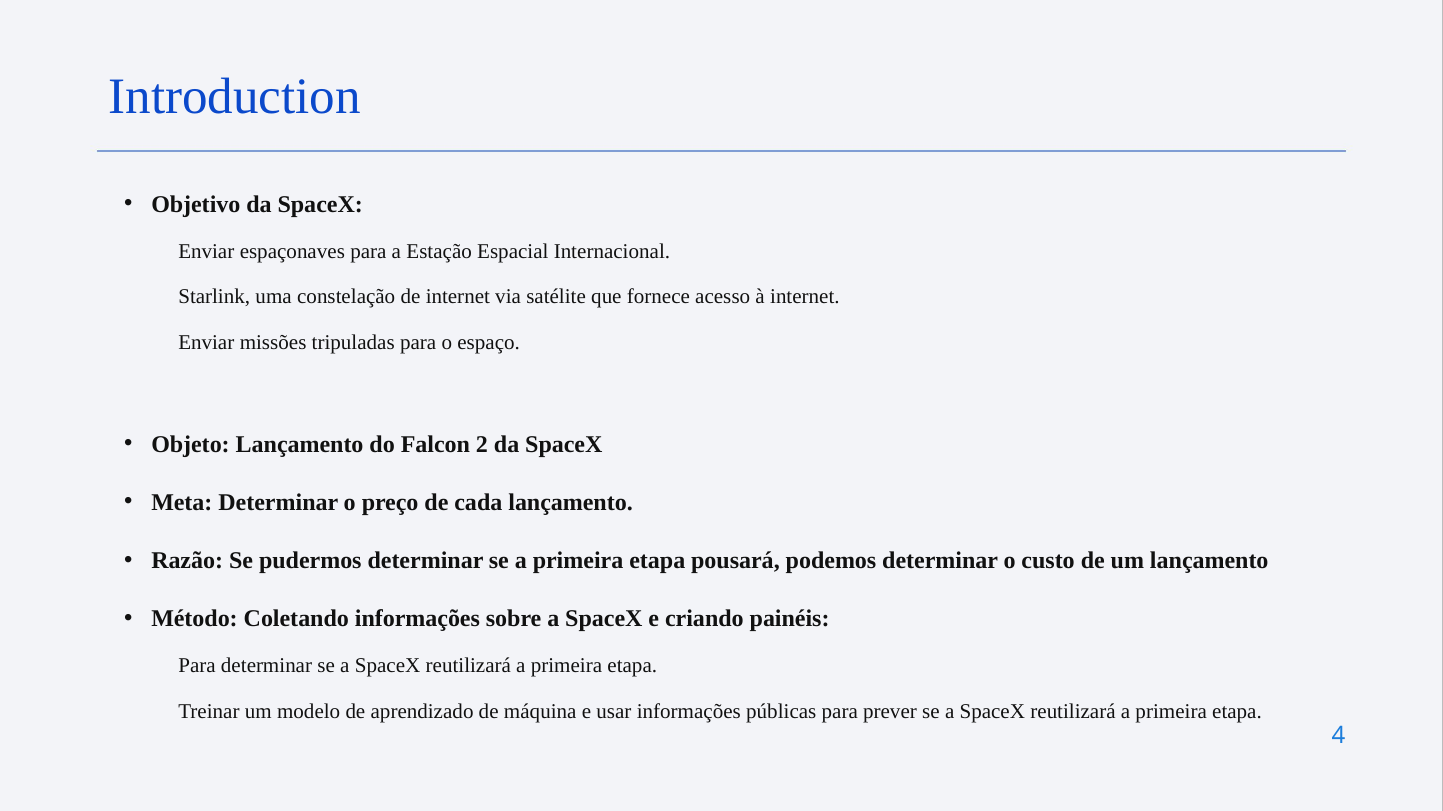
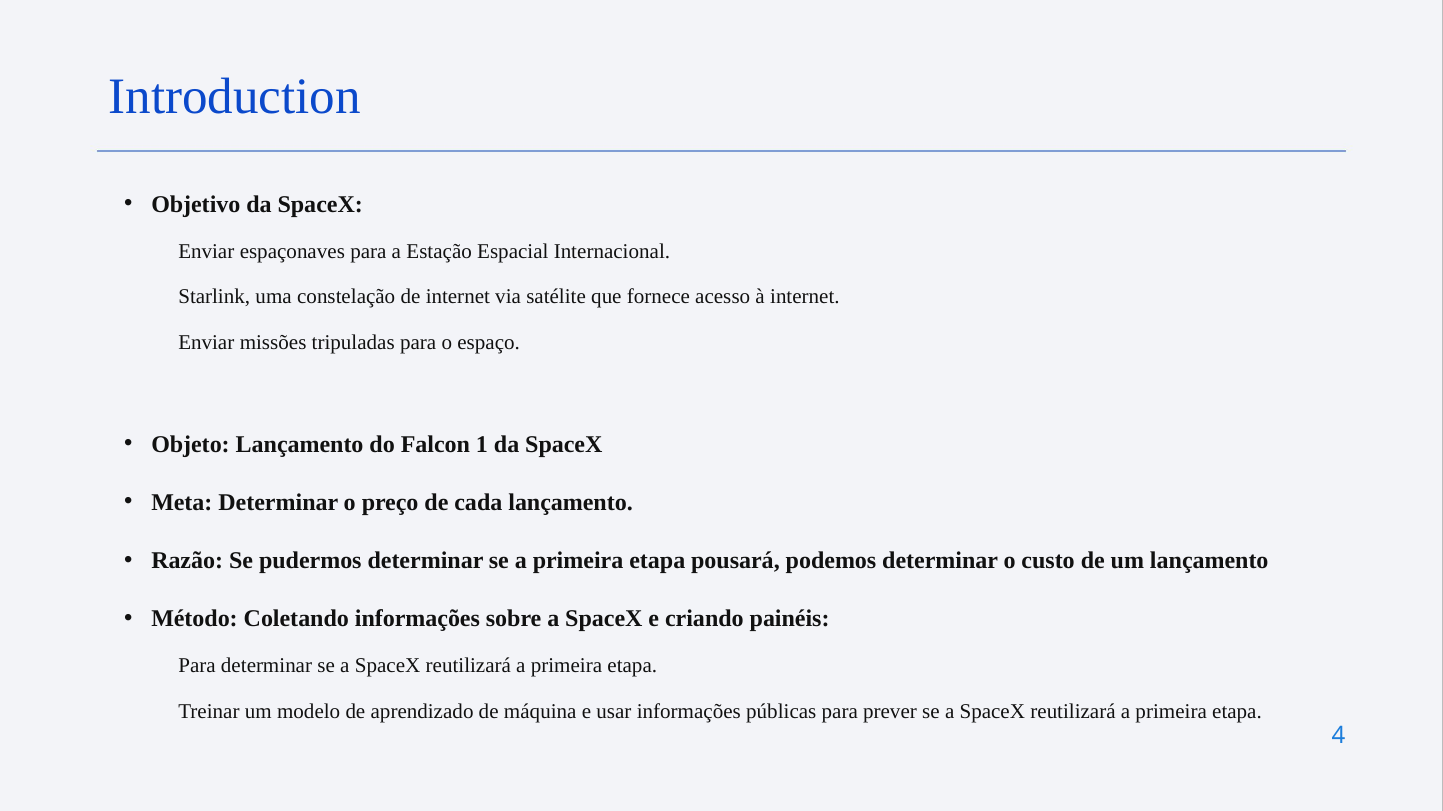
2: 2 -> 1 (482, 444)
